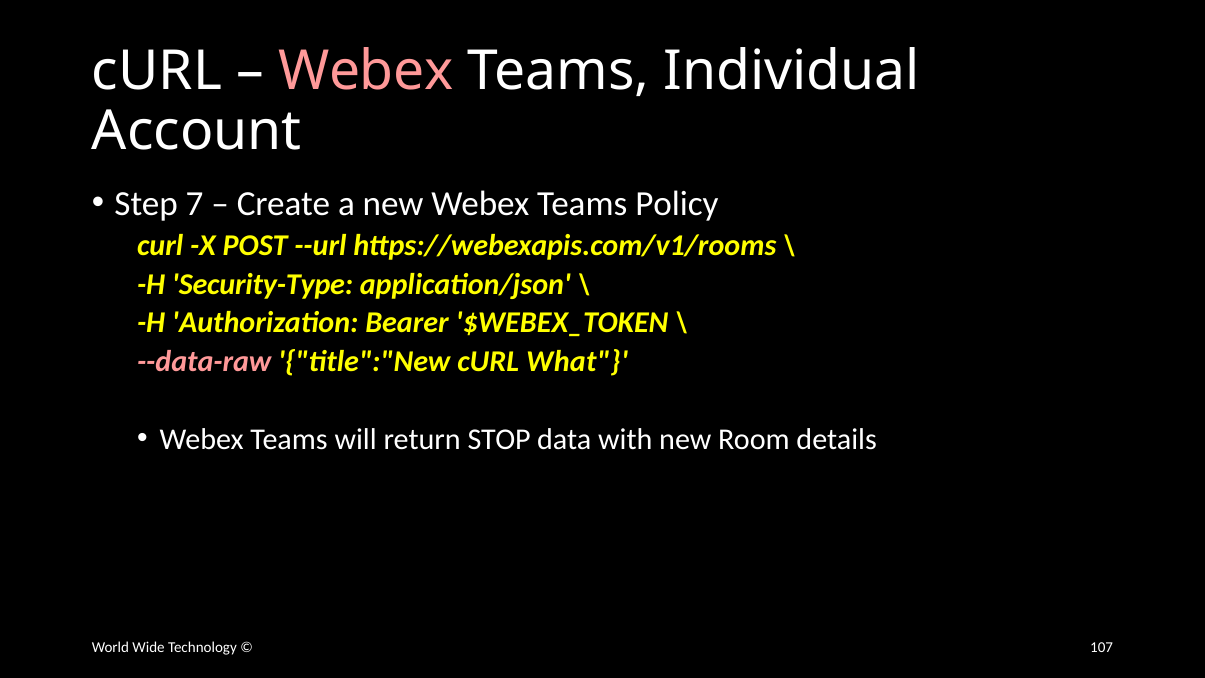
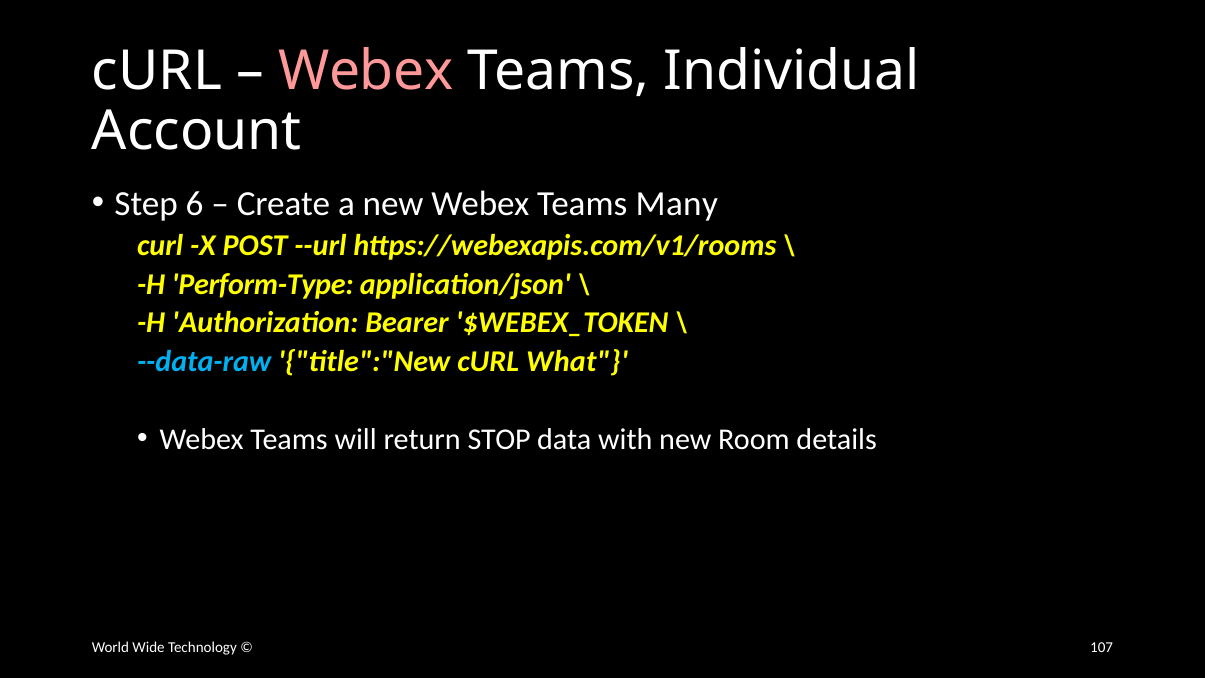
7: 7 -> 6 (195, 204)
Policy: Policy -> Many (677, 204)
Security-Type: Security-Type -> Perform-Type (263, 284)
--data-raw colour: pink -> light blue (204, 362)
